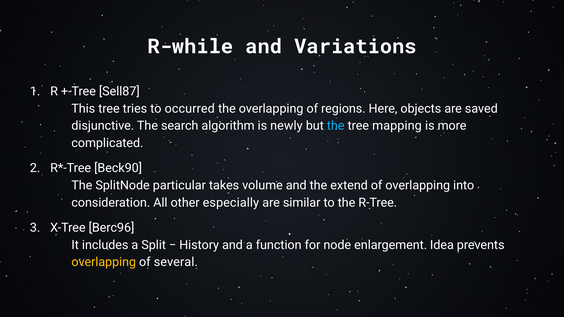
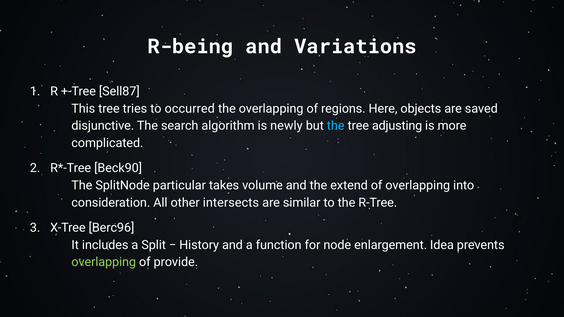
R-while: R-while -> R-being (190, 47)
mapping: mapping -> adjusting (397, 126)
especially: especially -> intersects (231, 203)
overlapping colour: yellow -> light green (104, 262)
several: several -> provide (176, 262)
